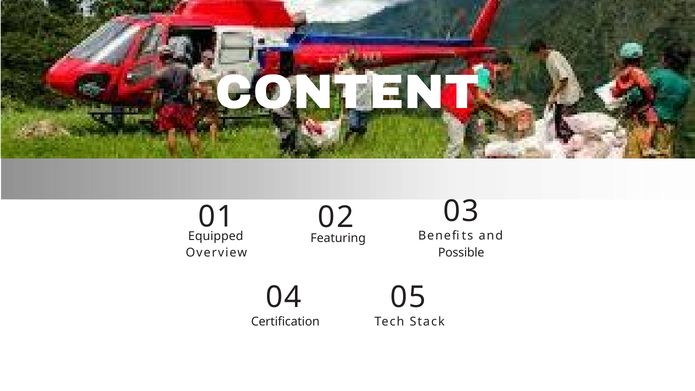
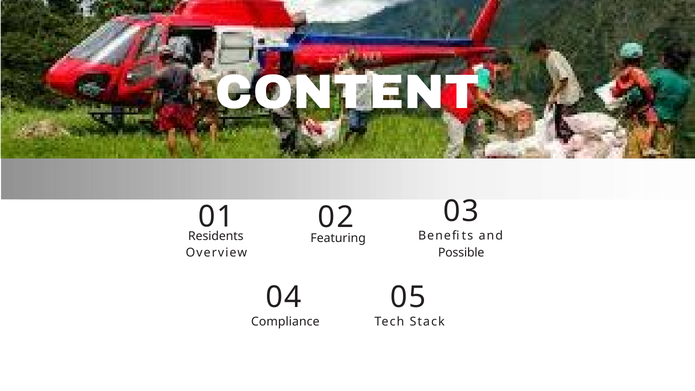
Equipped: Equipped -> Residents (216, 236)
Certification: Certification -> Compliance (285, 322)
